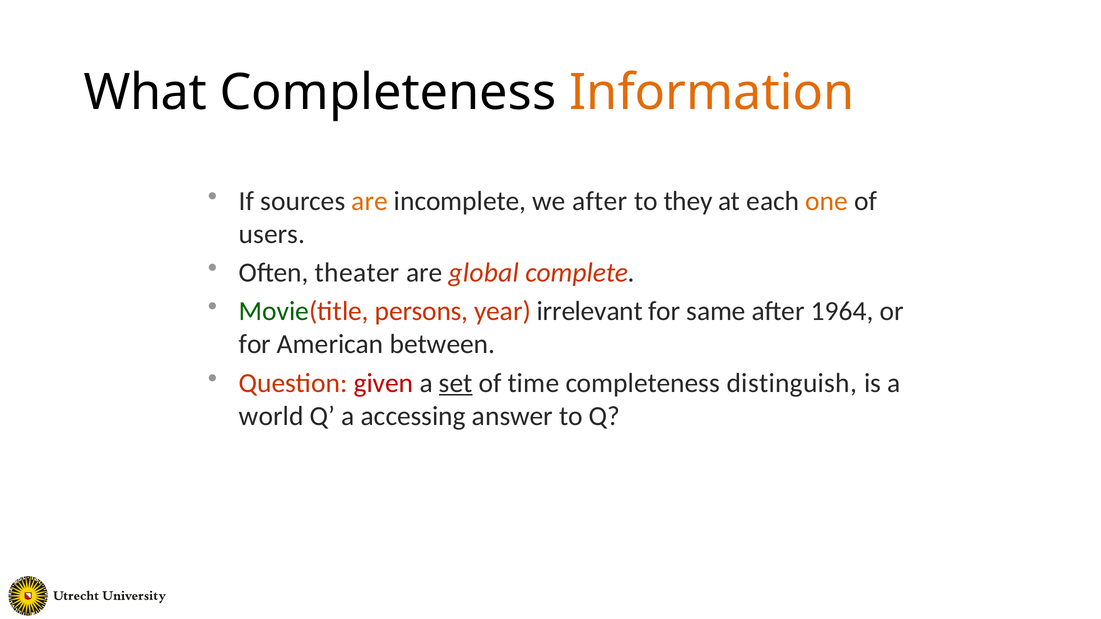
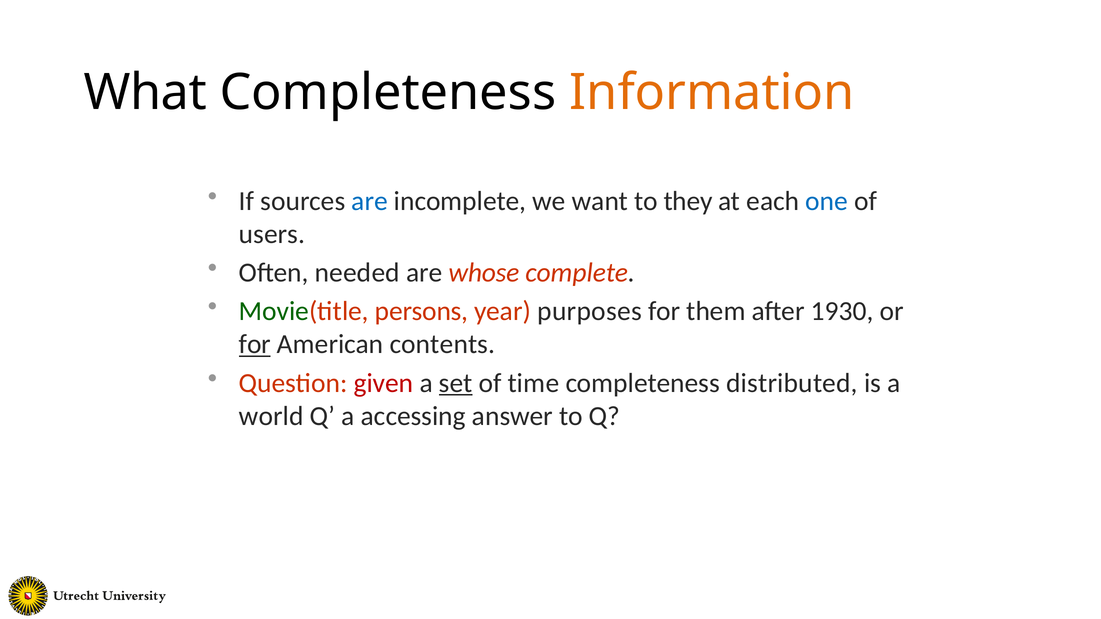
are colour: orange -> blue (370, 201)
we after: after -> want (600, 201)
one colour: orange -> blue (827, 201)
theater: theater -> needed (357, 273)
global: global -> whose (484, 273)
irrelevant: irrelevant -> purposes (590, 312)
same: same -> them (716, 312)
1964: 1964 -> 1930 (842, 312)
for underline: none -> present (255, 345)
between: between -> contents (442, 345)
distinguish: distinguish -> distributed (792, 383)
